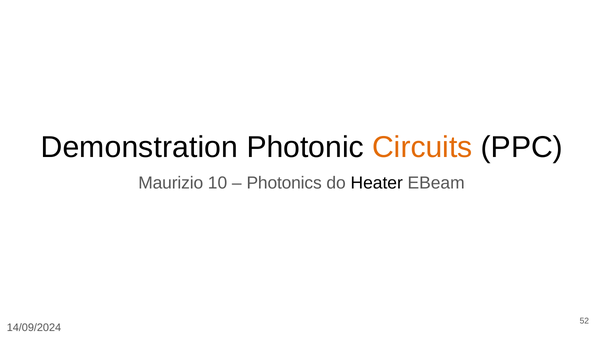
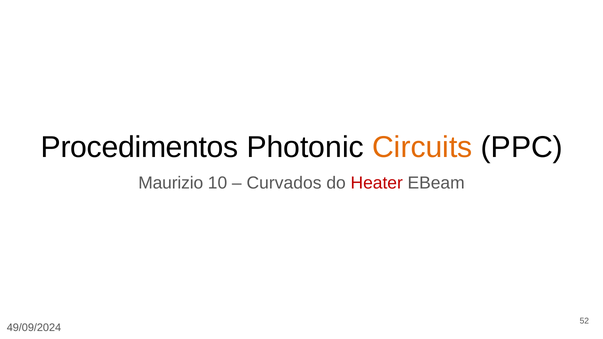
Demonstration: Demonstration -> Procedimentos (140, 148)
Photonics: Photonics -> Curvados (284, 183)
Heater colour: black -> red (377, 183)
14/09/2024: 14/09/2024 -> 49/09/2024 (34, 328)
